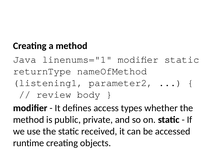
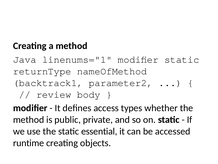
listening1: listening1 -> backtrack1 (48, 83)
received: received -> essential (99, 131)
